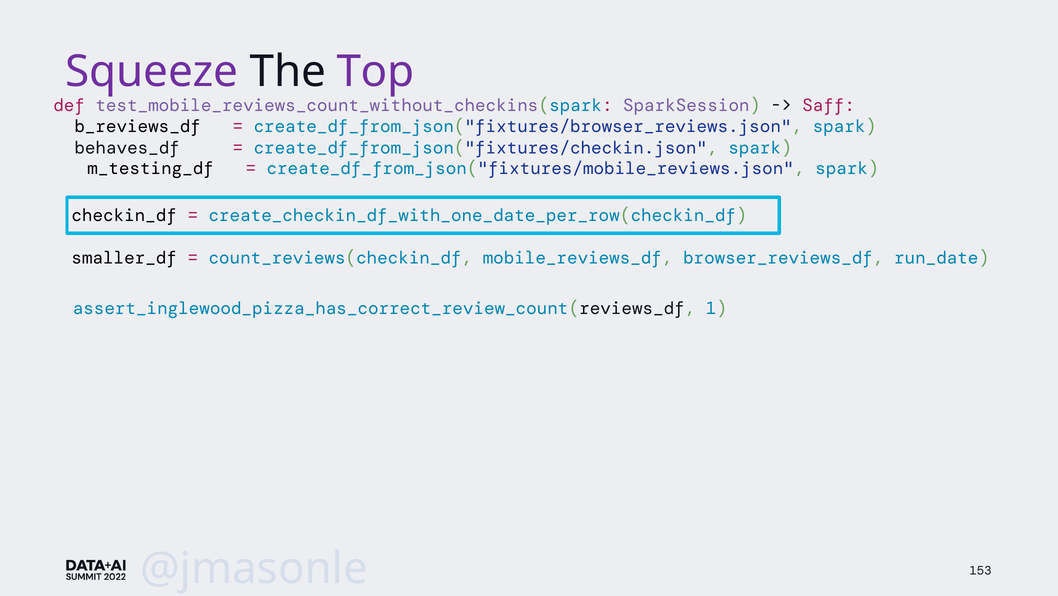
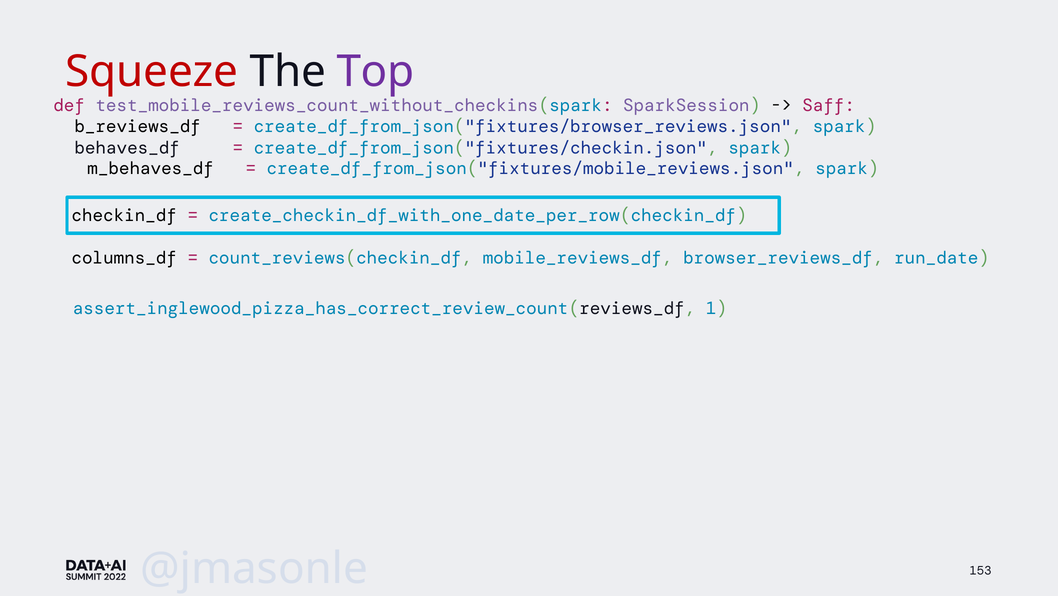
Squeeze colour: purple -> red (152, 72)
m_testing_df: m_testing_df -> m_behaves_df (151, 168)
smaller_df: smaller_df -> columns_df (124, 258)
